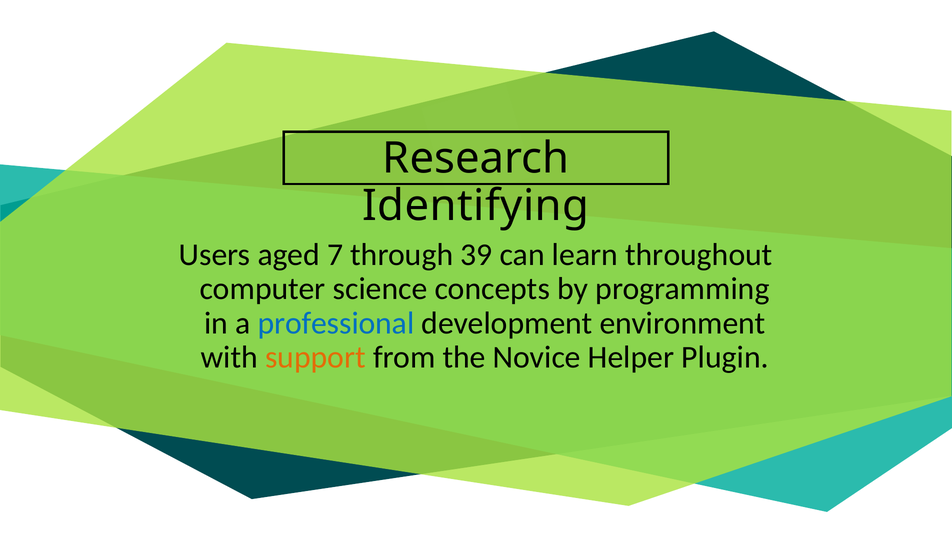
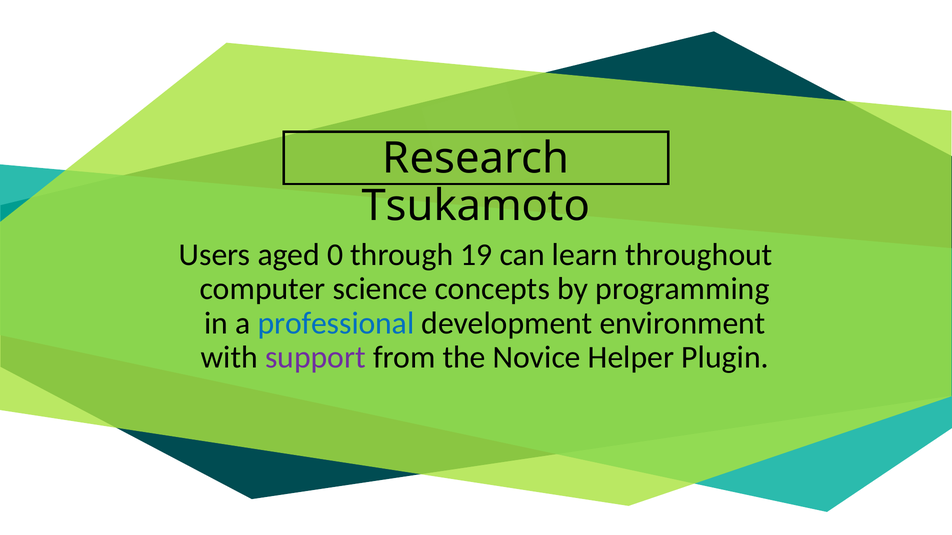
Identifying: Identifying -> Tsukamoto (476, 206)
7: 7 -> 0 (335, 255)
39: 39 -> 19 (476, 255)
support colour: orange -> purple (315, 358)
